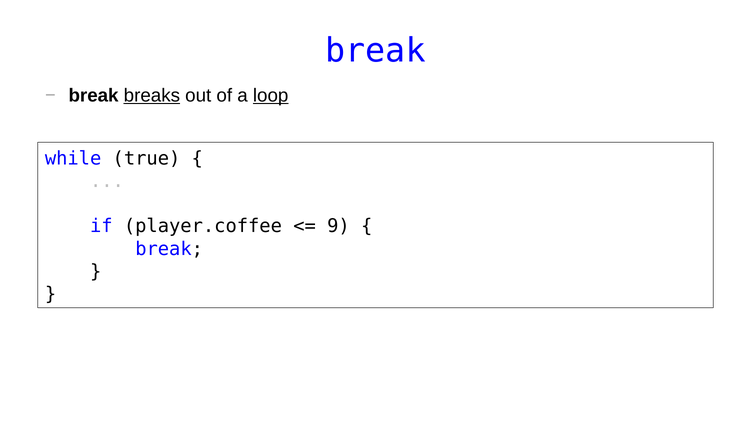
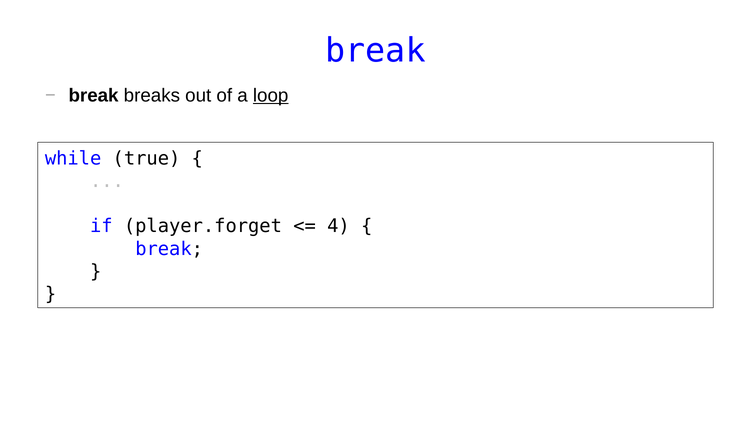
breaks underline: present -> none (152, 95)
player.coffee: player.coffee -> player.forget (203, 226)
9: 9 -> 4 (338, 226)
